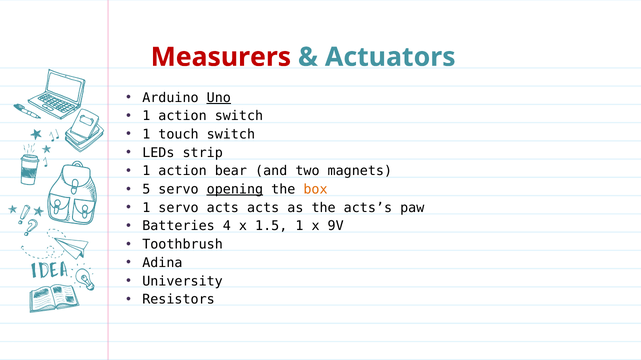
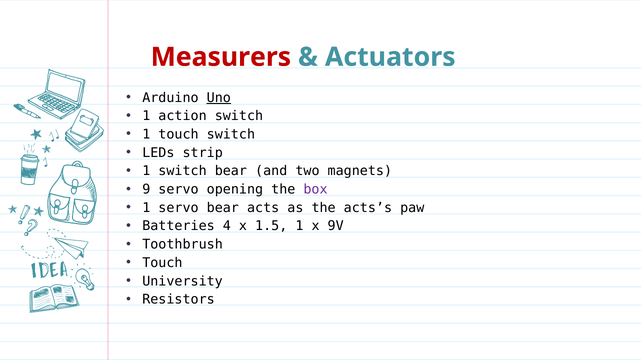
action: action -> switch (183, 171)
5: 5 -> 9 (146, 190)
opening underline: present -> none (235, 190)
box colour: orange -> purple (316, 190)
servo acts: acts -> bear (223, 208)
Adina: Adina -> Touch (162, 263)
